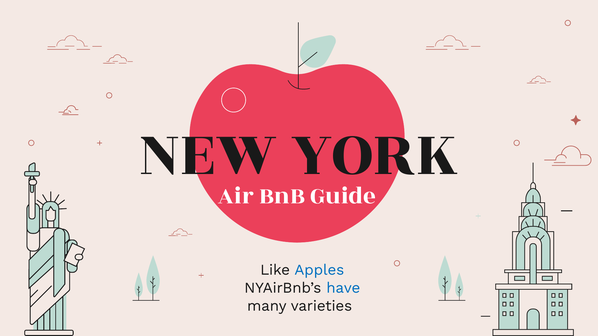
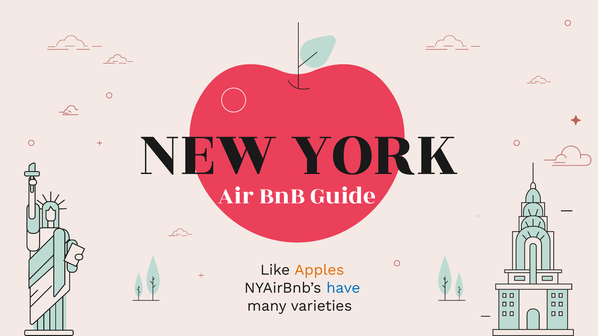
Apples colour: blue -> orange (319, 270)
